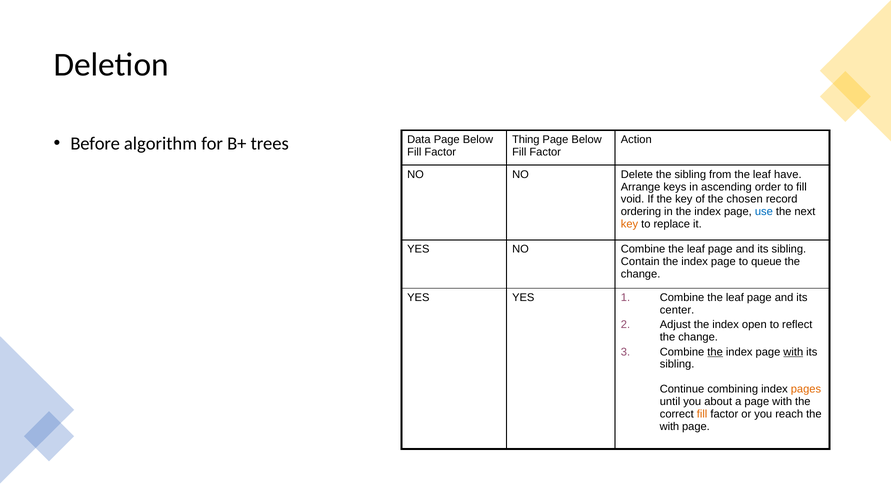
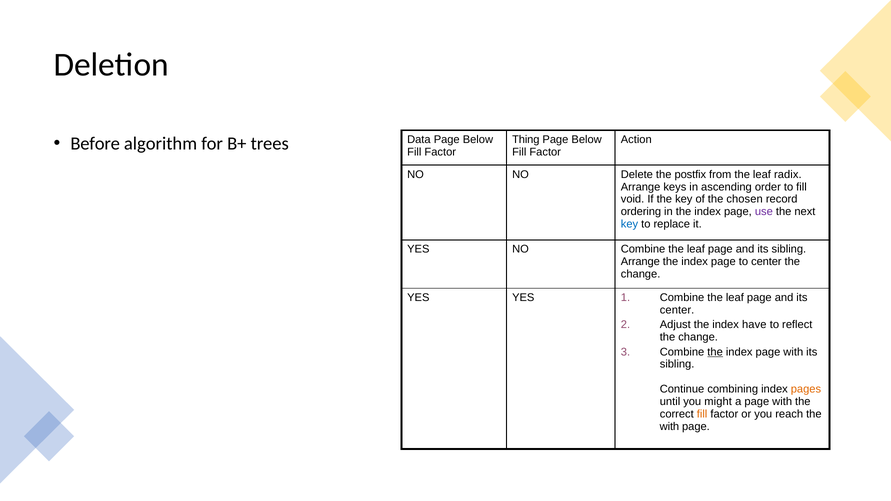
the sibling: sibling -> postfix (690, 174)
have: have -> radix (788, 174)
use colour: blue -> purple (764, 212)
key colour: orange -> blue (629, 224)
Contain: Contain -> Arrange (640, 262)
to queue: queue -> center (766, 262)
open: open -> have (754, 325)
with underline: present -> none (793, 352)
about: about -> might (718, 402)
